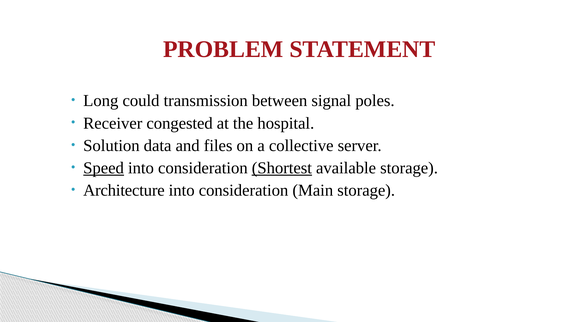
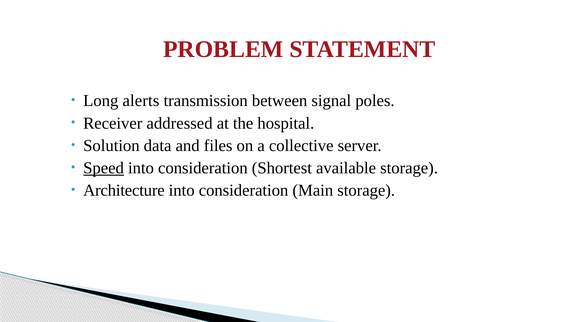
could: could -> alerts (141, 101)
congested: congested -> addressed (180, 123)
Shortest underline: present -> none (282, 168)
